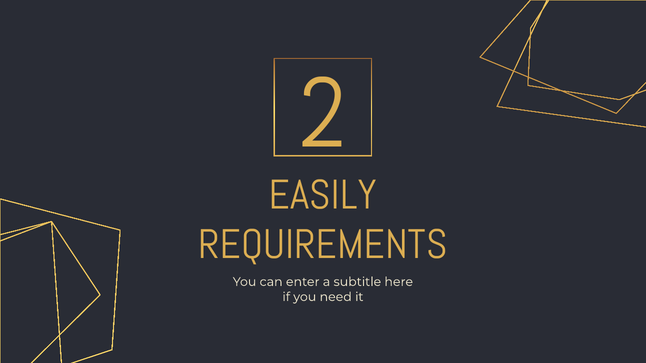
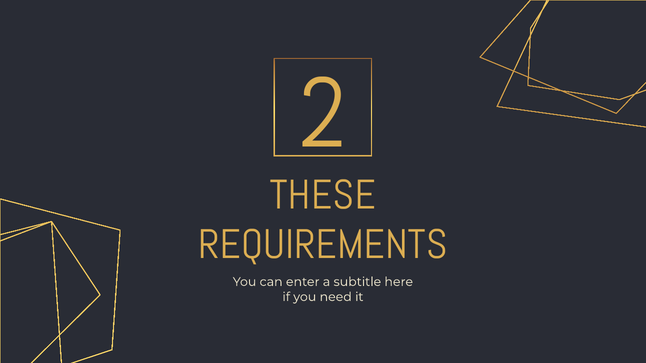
EASILY: EASILY -> THESE (323, 196)
